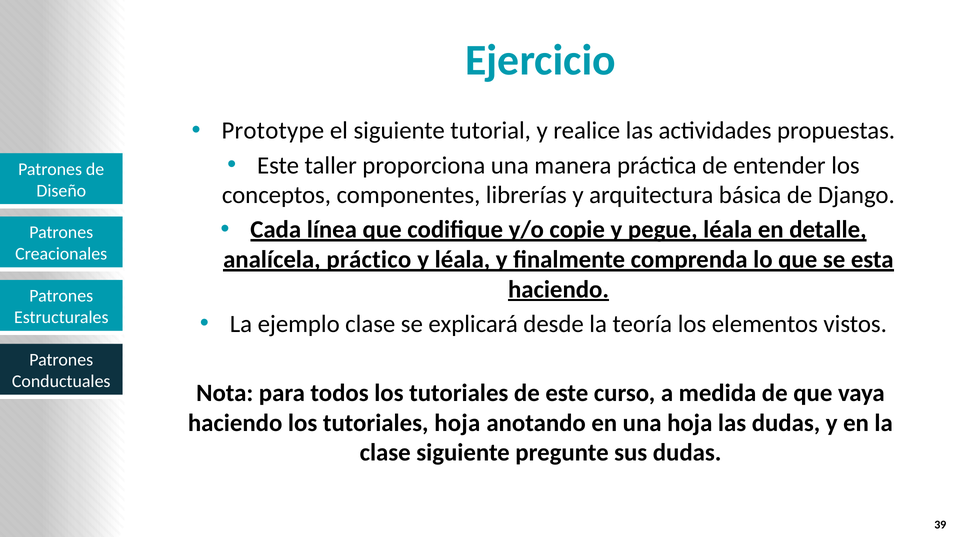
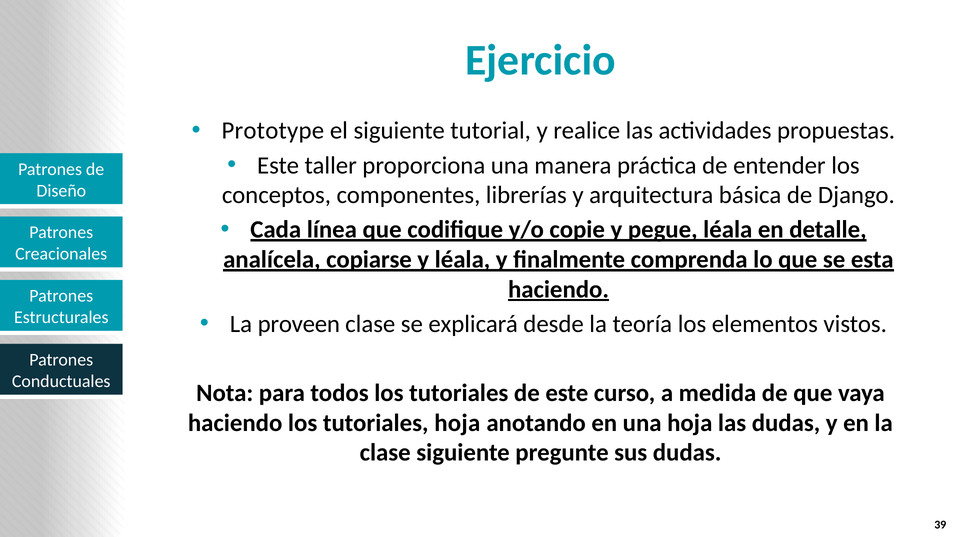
práctico: práctico -> copiarse (369, 259)
ejemplo: ejemplo -> proveen (299, 324)
